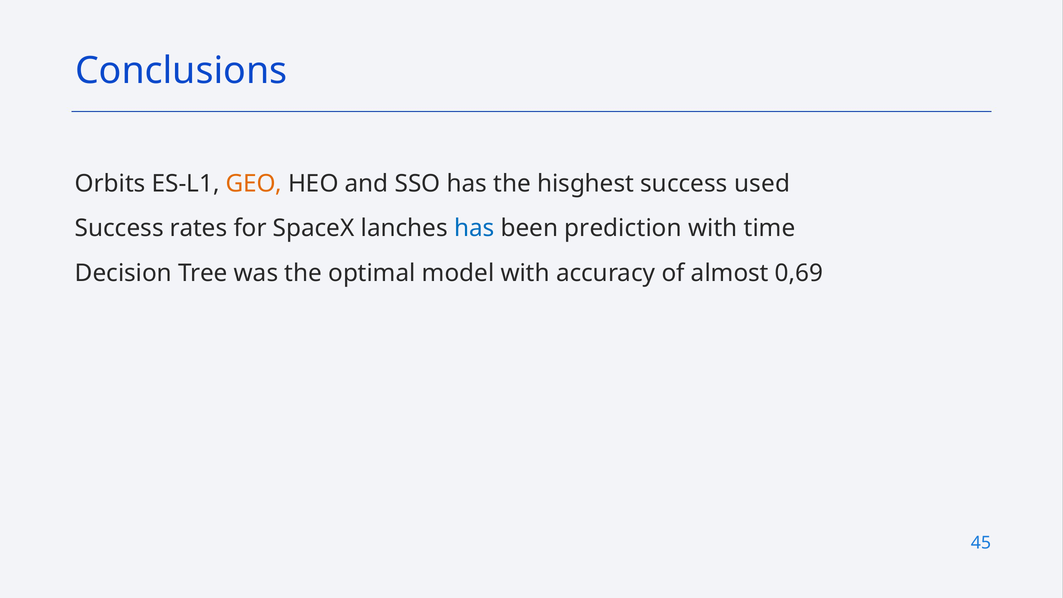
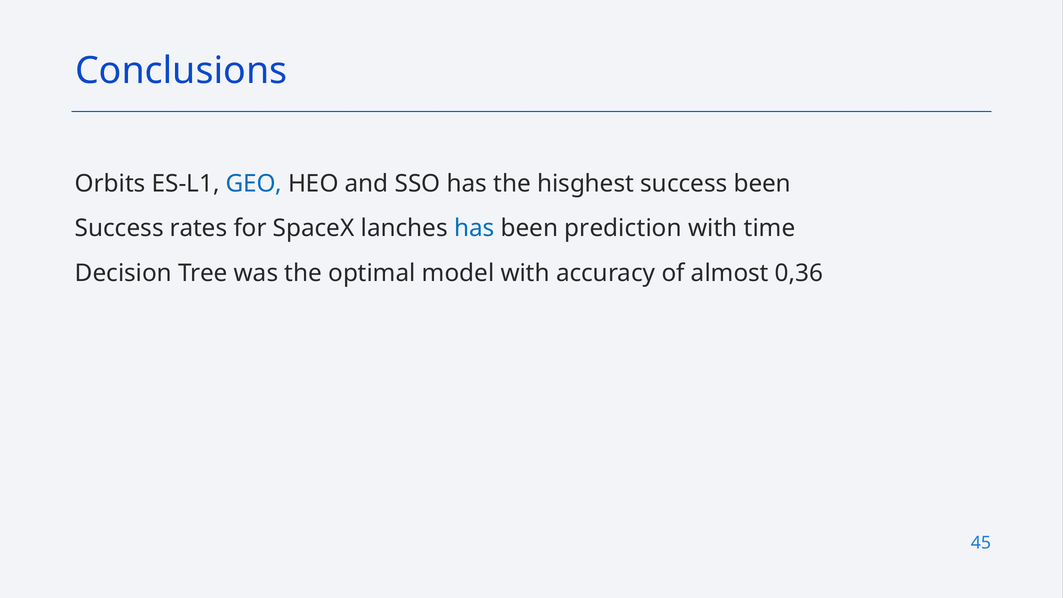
GEO colour: orange -> blue (254, 184)
success used: used -> been (762, 184)
0,69: 0,69 -> 0,36 (799, 273)
